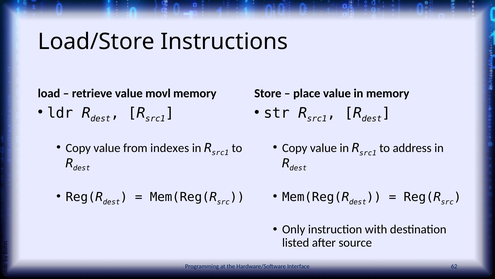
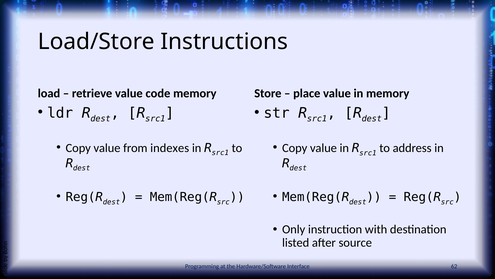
movl: movl -> code (158, 93)
